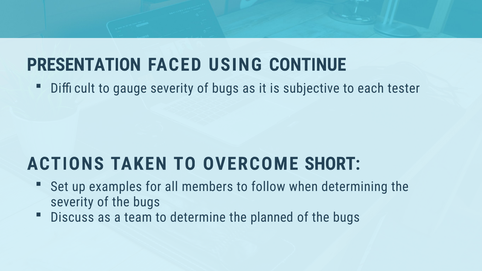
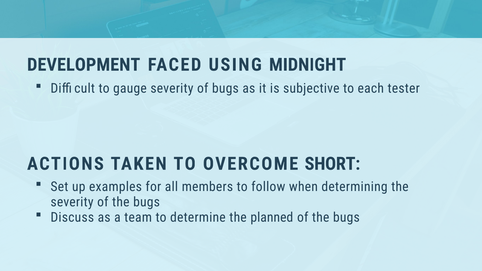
PRESENTATION: PRESENTATION -> DEVELOPMENT (84, 65)
CONTINUE: CONTINUE -> MIDNIGHT (308, 65)
